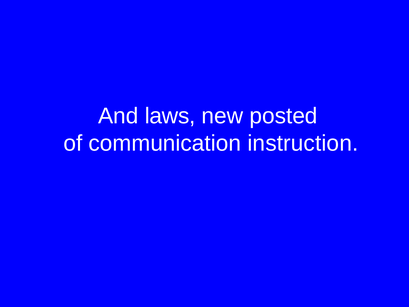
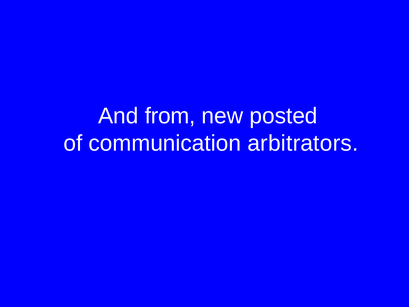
laws: laws -> from (170, 116)
instruction: instruction -> arbitrators (303, 143)
